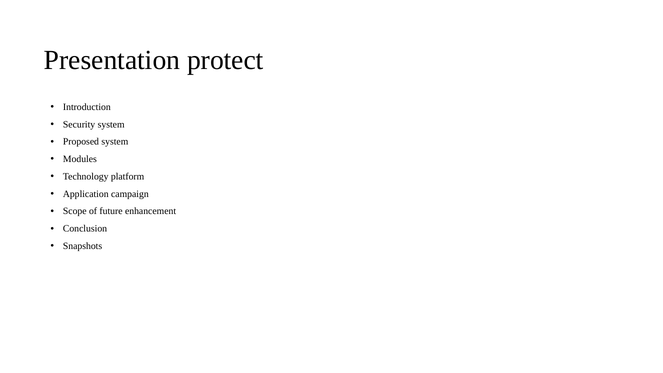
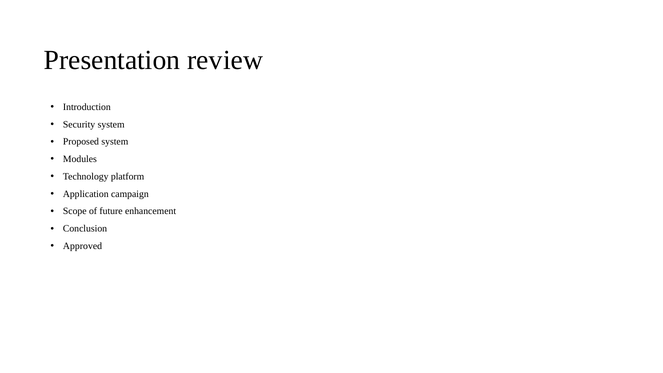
protect: protect -> review (225, 60)
Snapshots: Snapshots -> Approved (83, 246)
